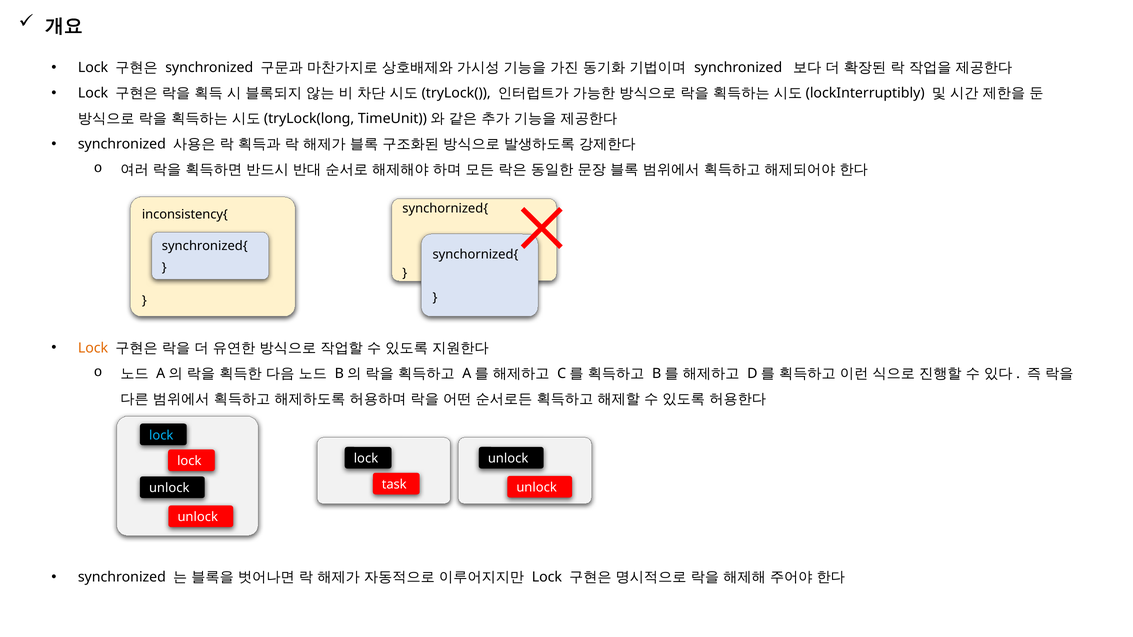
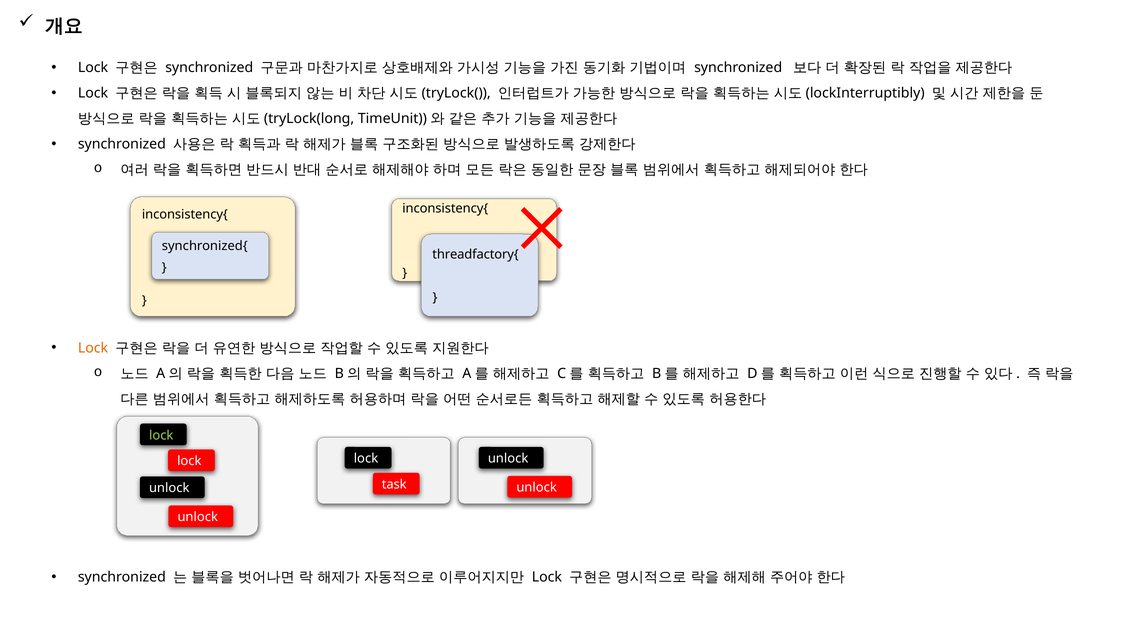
synchornized{: synchornized{ -> inconsistency{ (445, 209)
synchornized{: synchornized{ -> threadfactory{ (476, 255)
lock colour: light blue -> light green (161, 436)
